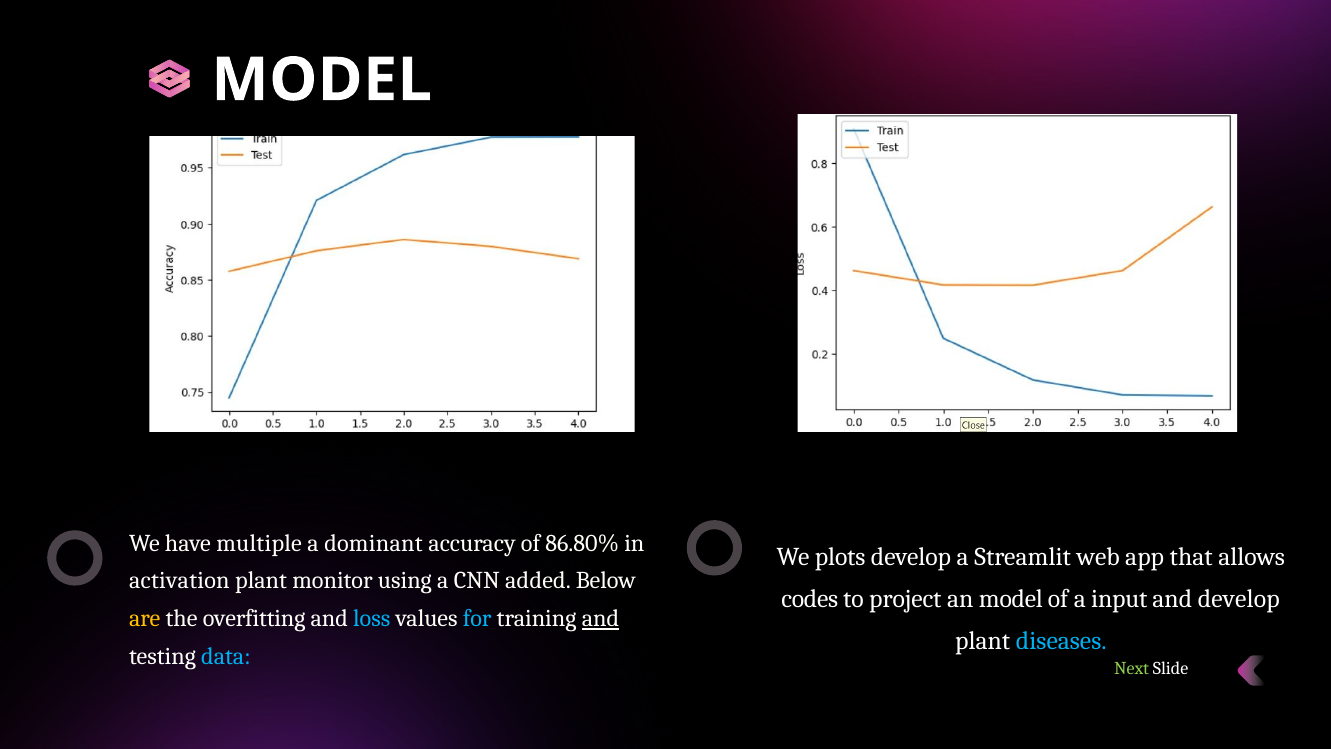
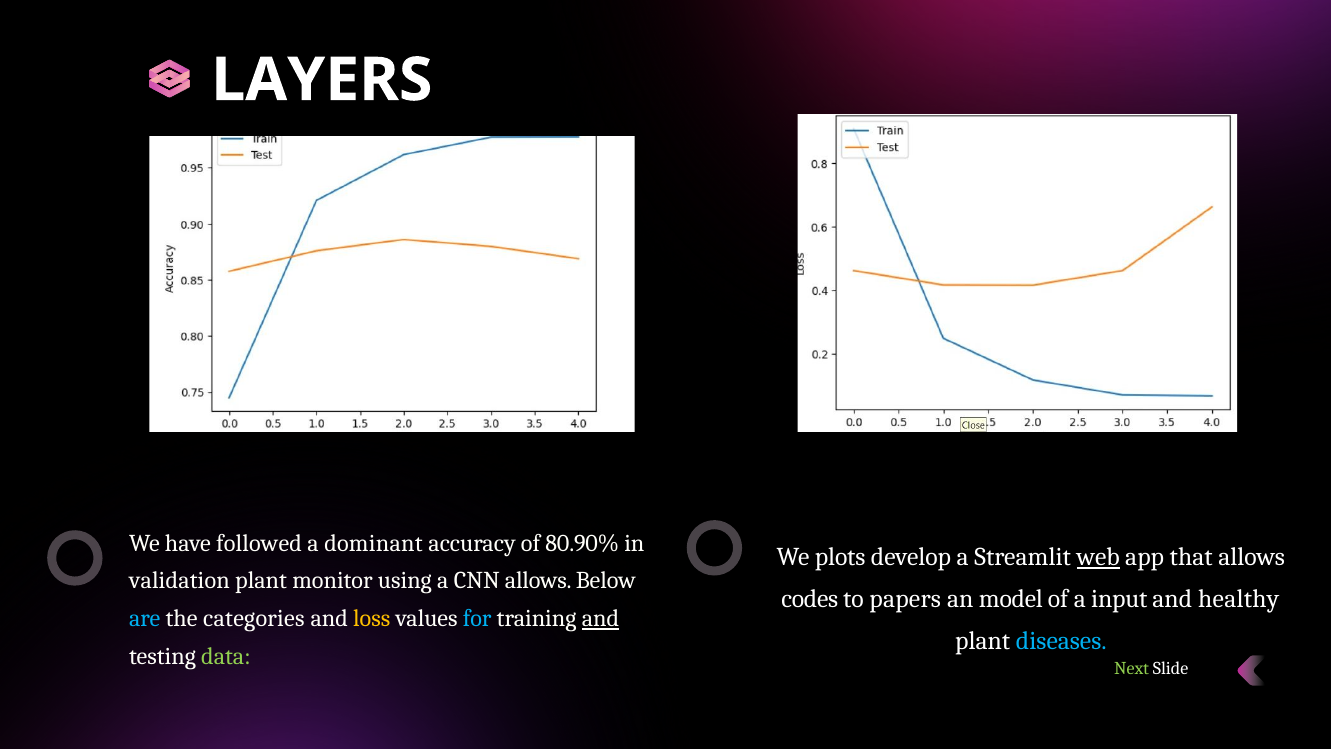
MODEL: MODEL -> LAYERS (322, 80)
multiple: multiple -> followed (259, 543)
86.80%: 86.80% -> 80.90% (582, 543)
web underline: none -> present (1098, 557)
activation: activation -> validation (179, 581)
CNN added: added -> allows (538, 581)
project: project -> papers (905, 599)
and develop: develop -> healthy (1239, 599)
are colour: yellow -> light blue (145, 618)
overfitting: overfitting -> categories (254, 618)
loss colour: light blue -> yellow (372, 618)
data colour: light blue -> light green (226, 656)
